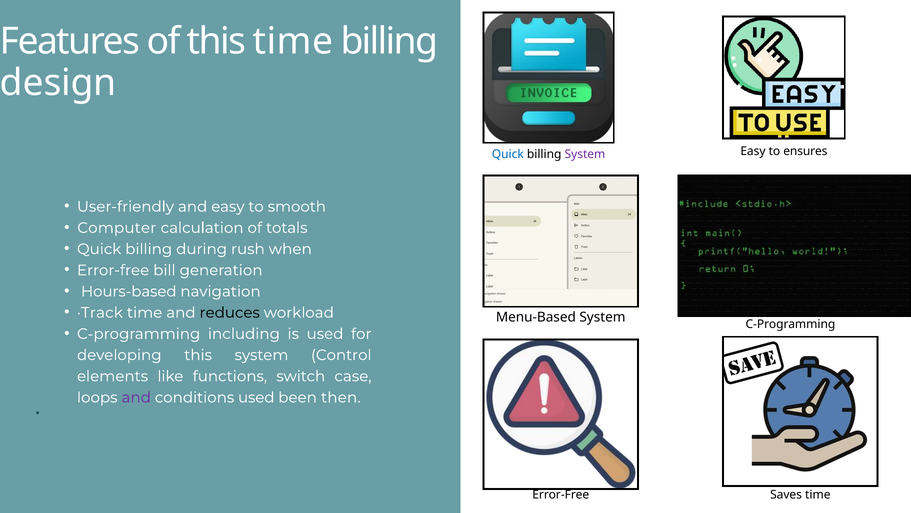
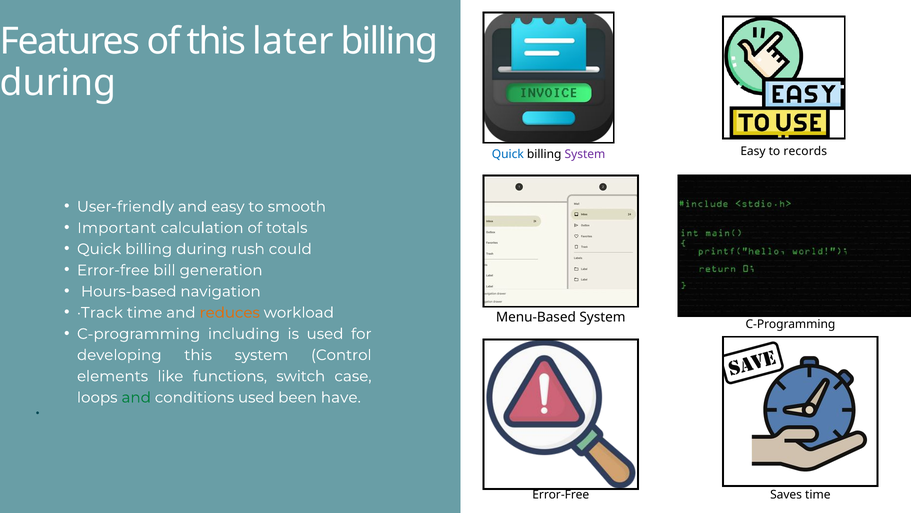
this time: time -> later (293, 41)
design: design -> during (58, 83)
ensures: ensures -> records (805, 151)
Computer: Computer -> Important (117, 228)
when: when -> could (290, 249)
reduces colour: black -> orange (230, 312)
and colour: purple -> green (136, 397)
then: then -> have (341, 397)
